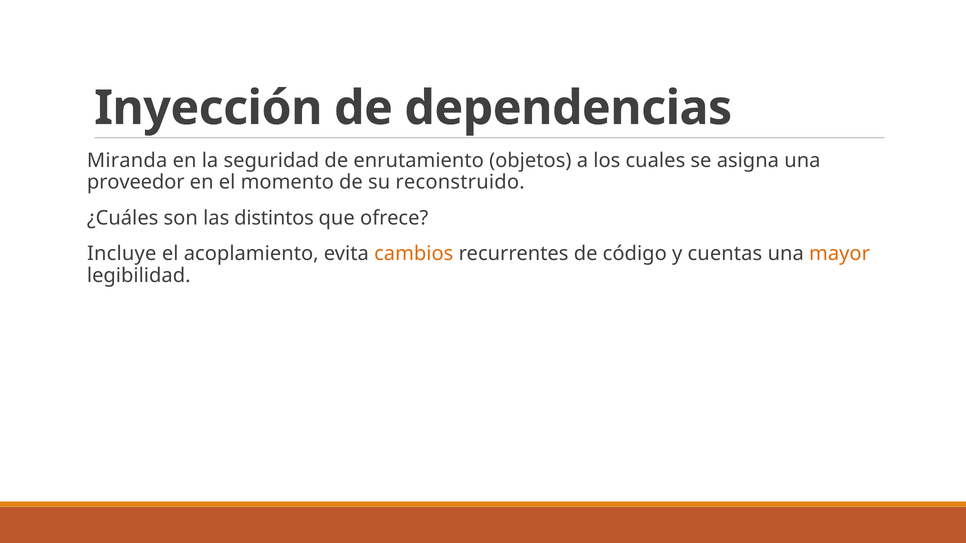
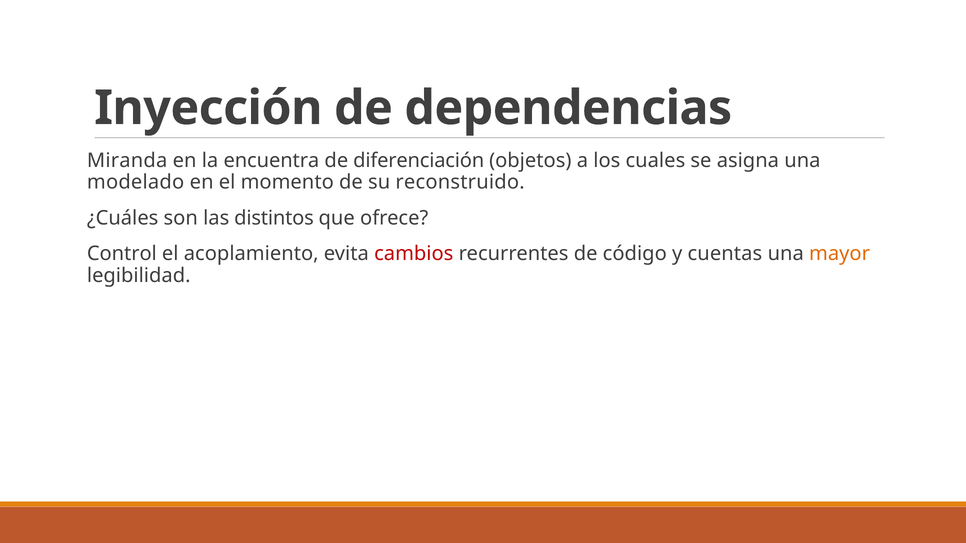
seguridad: seguridad -> encuentra (271, 161)
enrutamiento: enrutamiento -> diferenciación (419, 161)
proveedor: proveedor -> modelado (136, 182)
Incluye: Incluye -> Control (122, 254)
cambios colour: orange -> red (414, 254)
